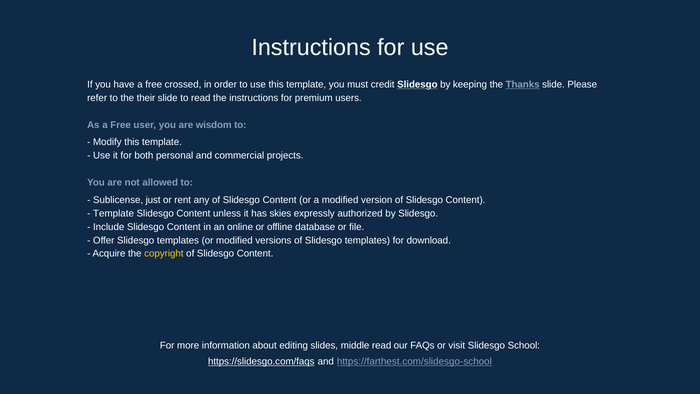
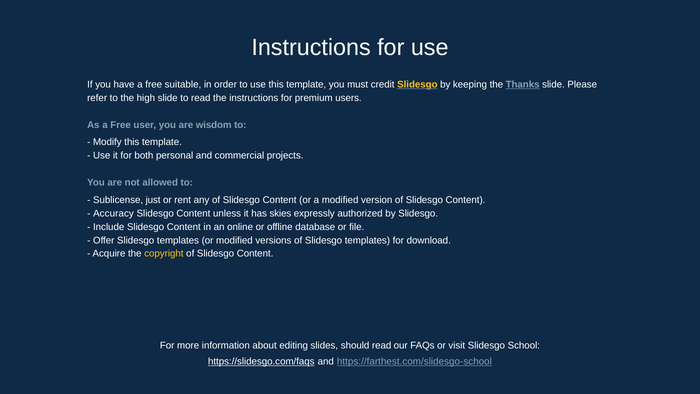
crossed: crossed -> suitable (183, 84)
Slidesgo colour: white -> yellow (417, 84)
their: their -> high (146, 98)
Template: Template -> Accuracy (113, 213)
middle: middle -> should (355, 346)
